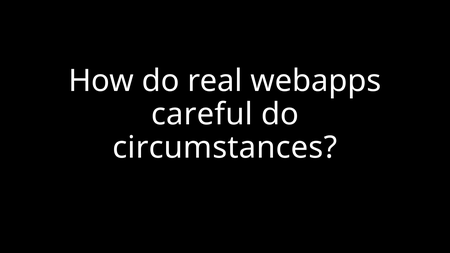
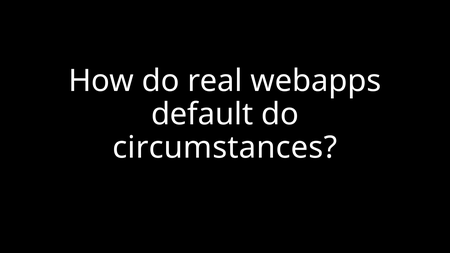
careful: careful -> default (202, 114)
